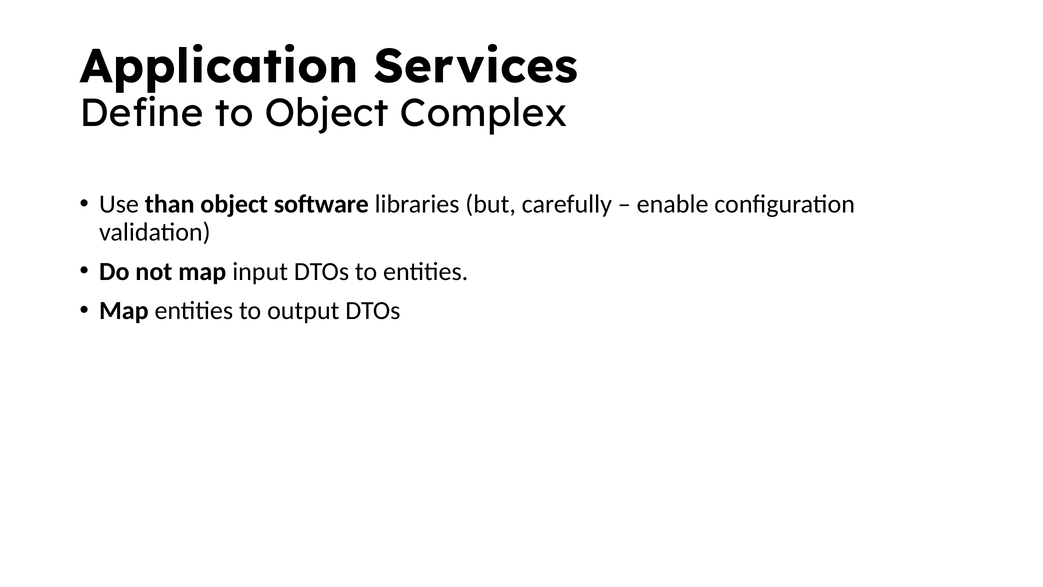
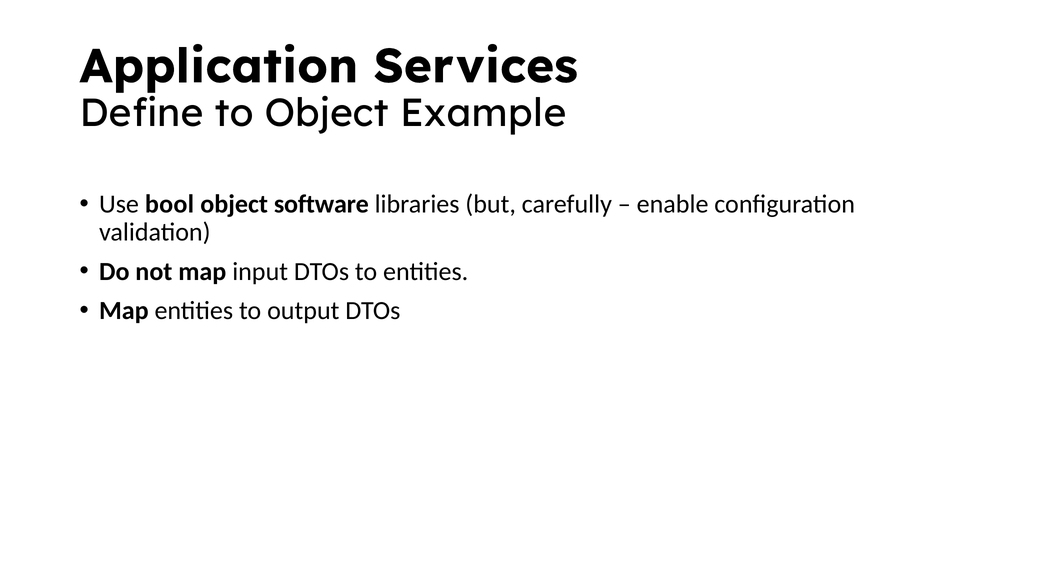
Complex: Complex -> Example (483, 113)
than: than -> bool (170, 204)
